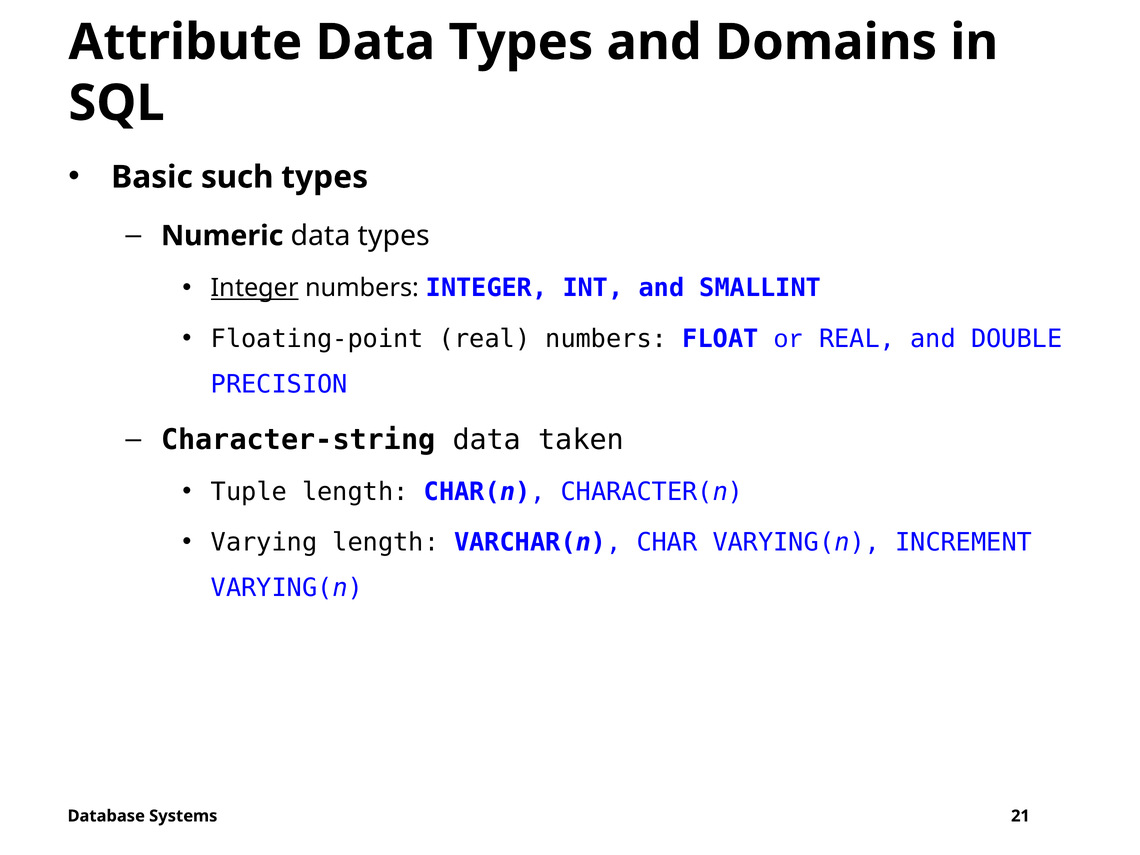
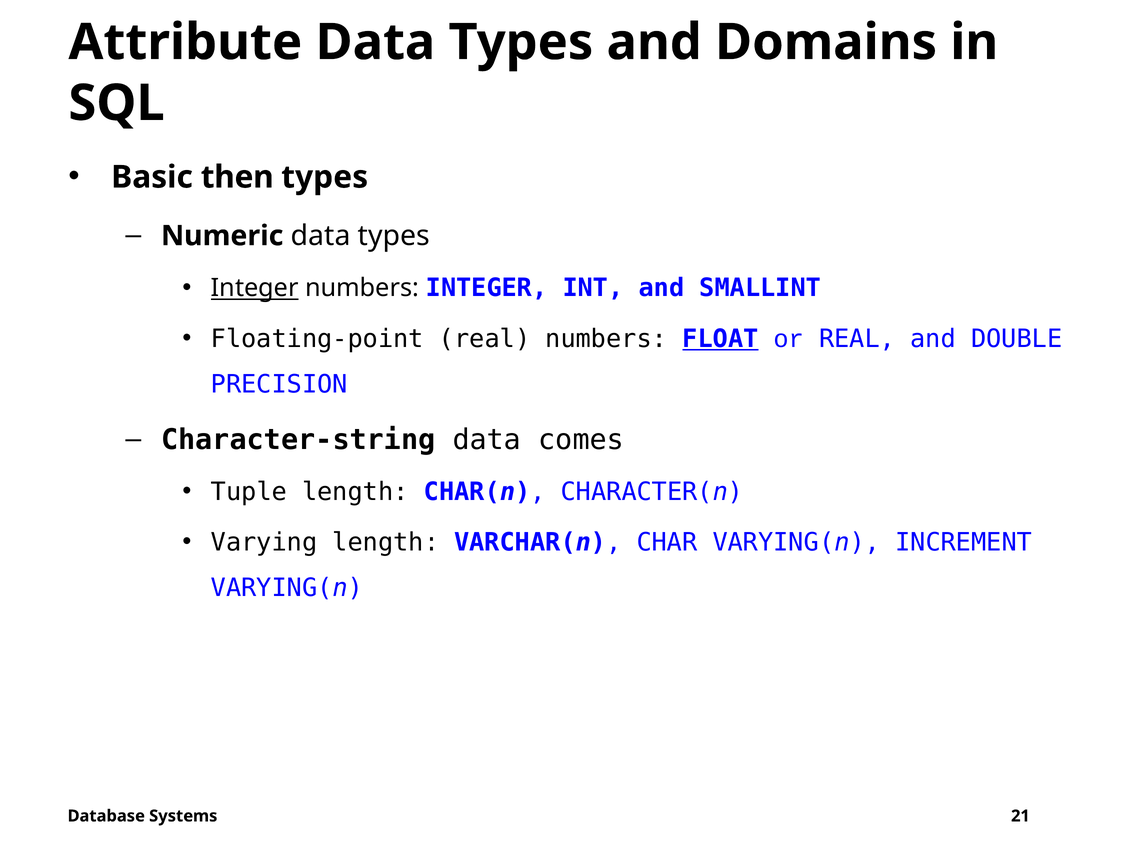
such: such -> then (237, 177)
FLOAT underline: none -> present (721, 339)
taken: taken -> comes (581, 440)
